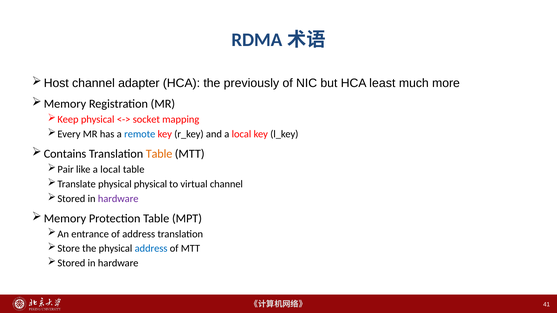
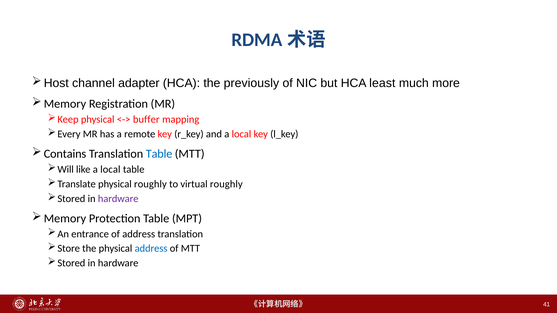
socket: socket -> buffer (146, 120)
remote colour: blue -> black (140, 134)
Table colour: orange -> blue (159, 154)
Pair: Pair -> Will (66, 170)
physical physical: physical -> roughly (150, 184)
virtual channel: channel -> roughly (226, 184)
